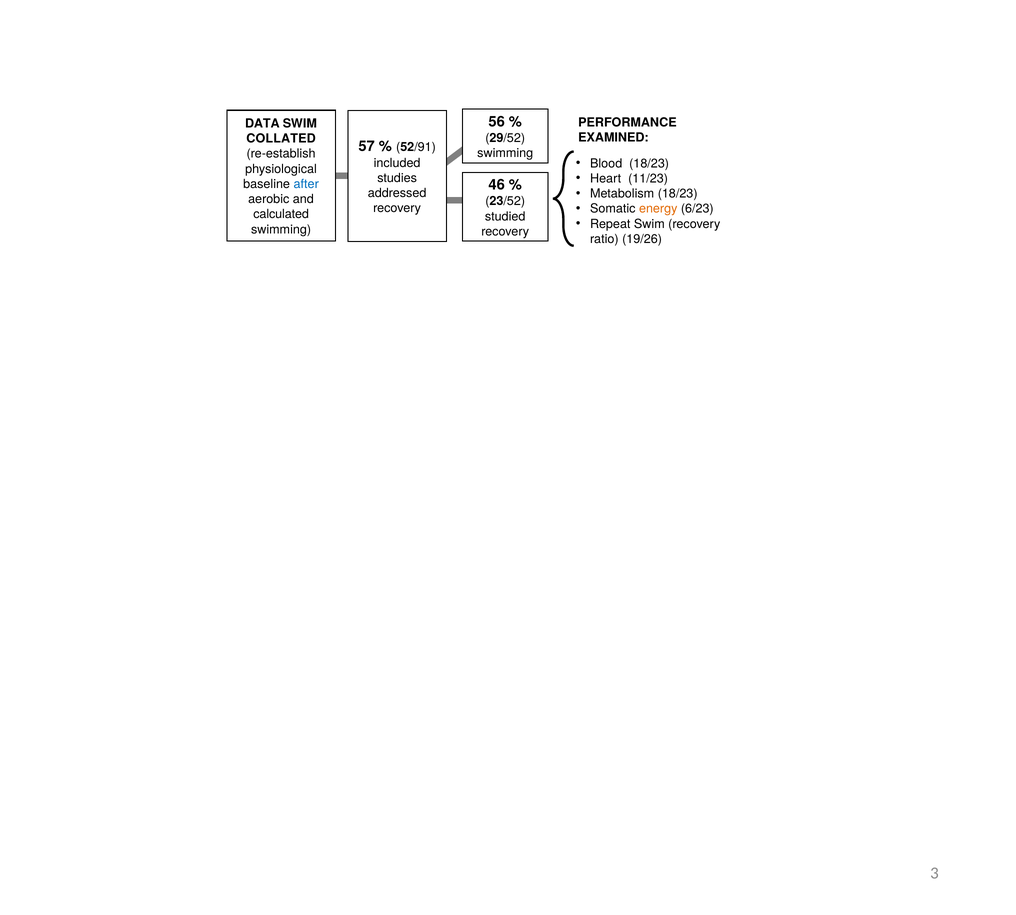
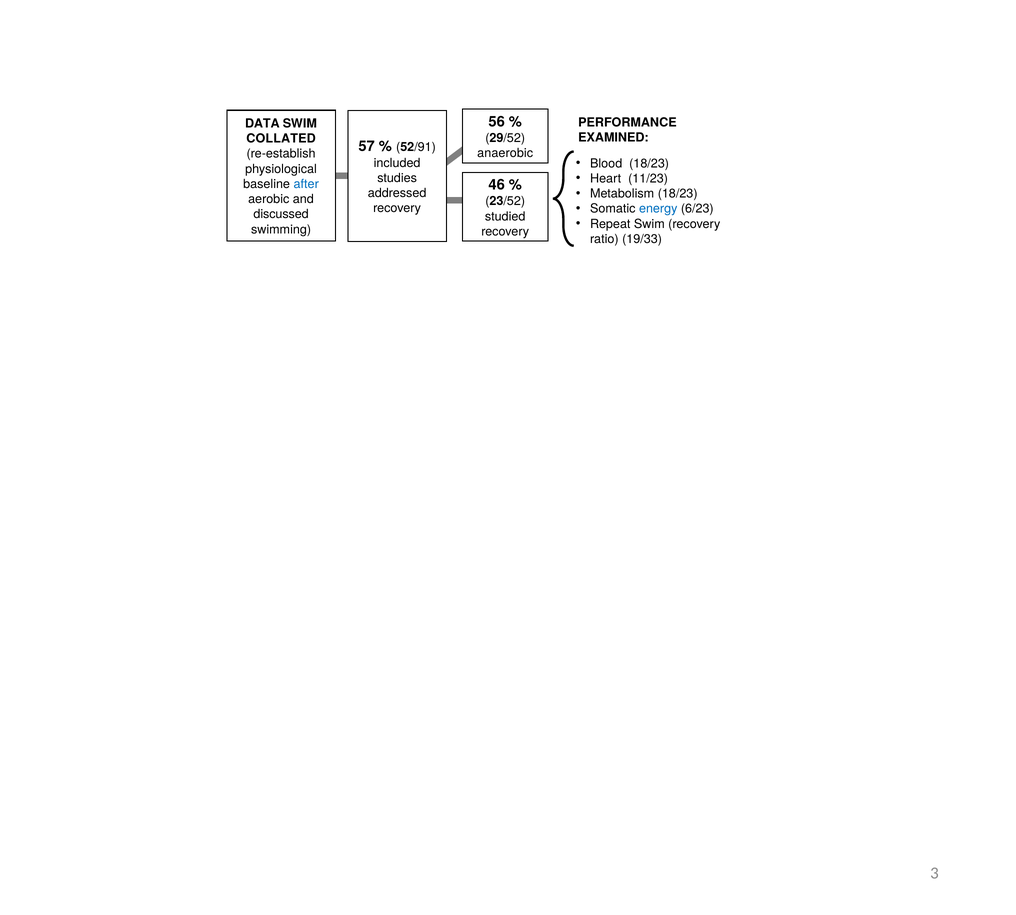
swimming: swimming -> anaerobic (505, 153)
energy colour: orange -> blue (658, 209)
calculated: calculated -> discussed (281, 214)
19/26: 19/26 -> 19/33 (642, 239)
